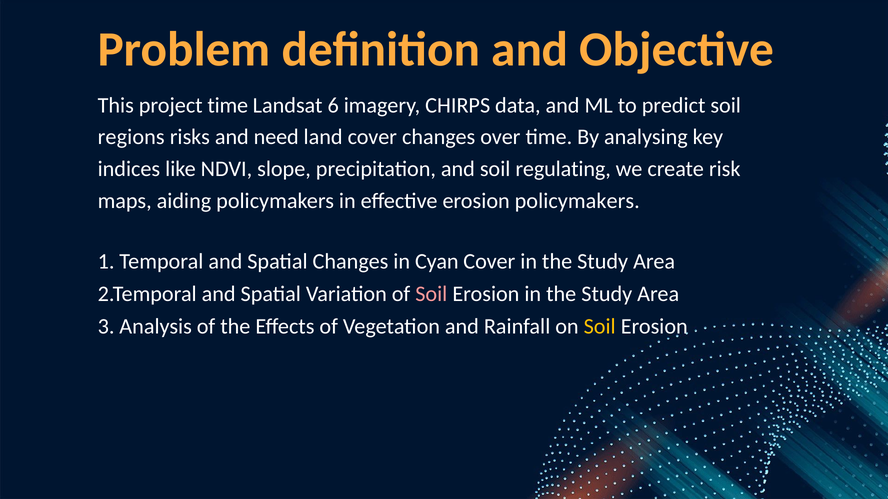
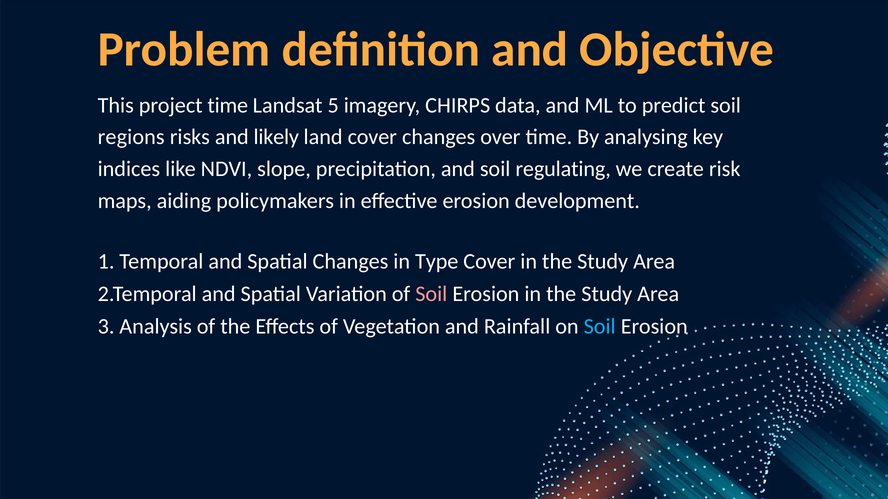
6: 6 -> 5 (333, 105)
need: need -> likely (276, 137)
erosion policymakers: policymakers -> development (577, 201)
Cyan: Cyan -> Type (437, 262)
Soil colour: yellow -> light blue (600, 327)
